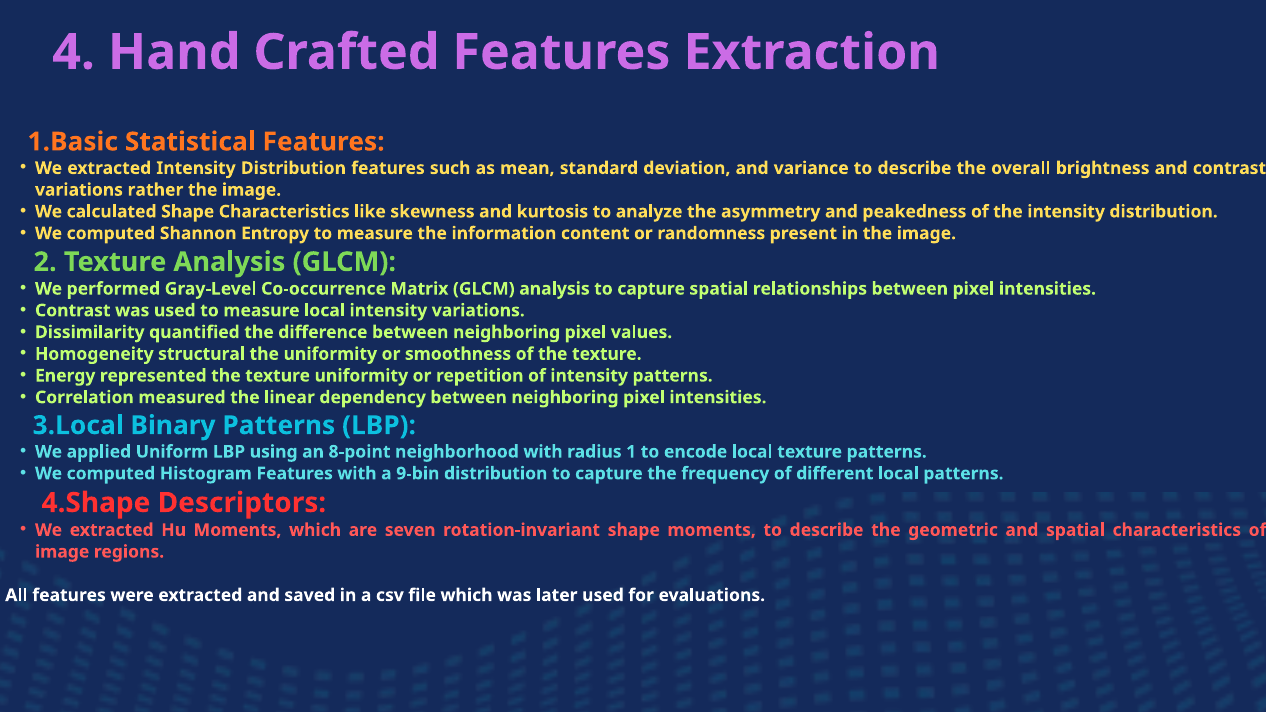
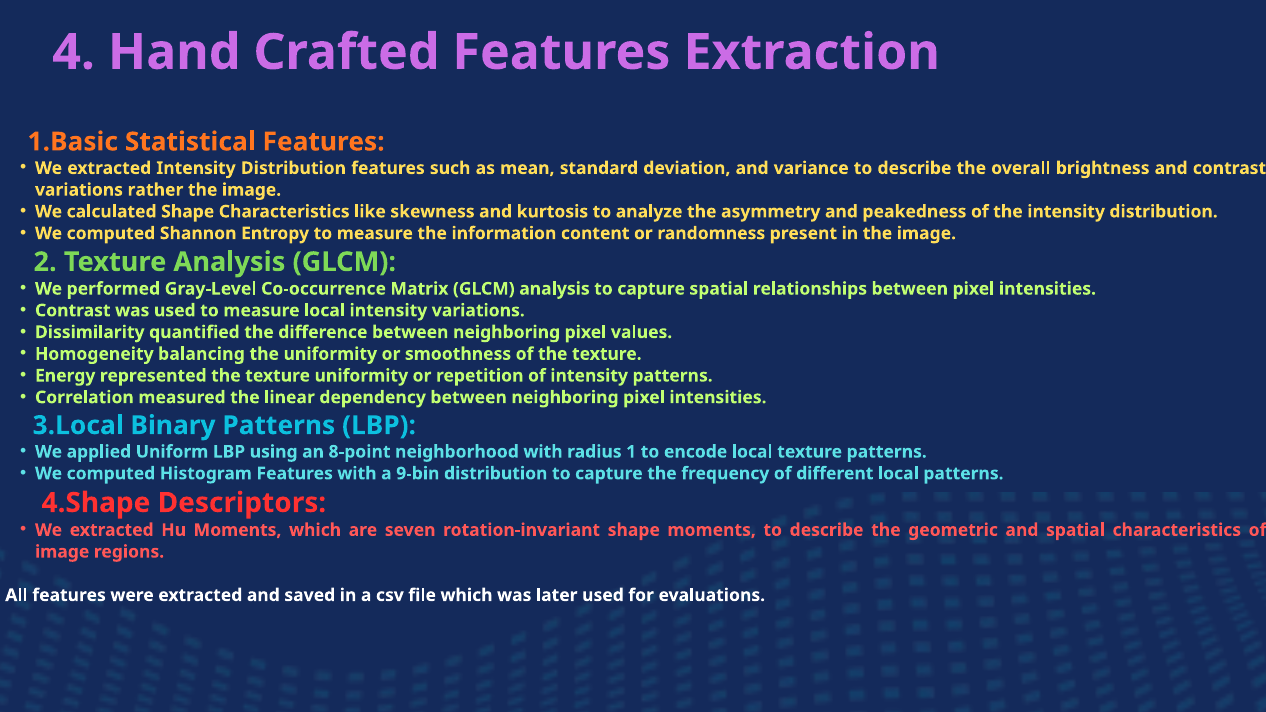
structural: structural -> balancing (201, 354)
